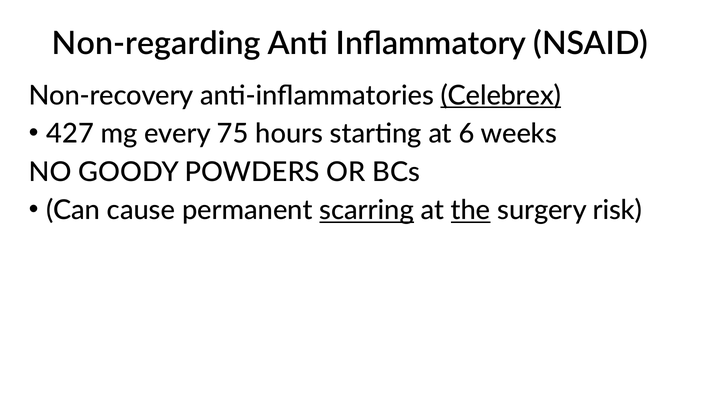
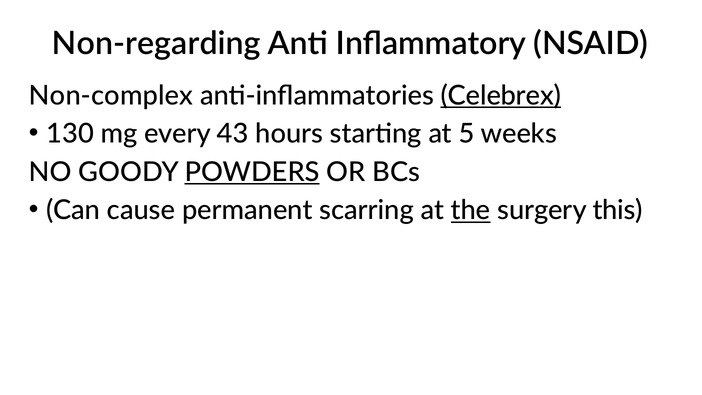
Non-recovery: Non-recovery -> Non-complex (111, 96)
427: 427 -> 130 (70, 134)
75: 75 -> 43 (233, 134)
6: 6 -> 5 (467, 134)
POWDERS underline: none -> present (252, 172)
scarring underline: present -> none (367, 210)
risk: risk -> this (618, 210)
